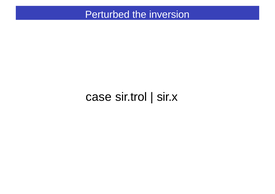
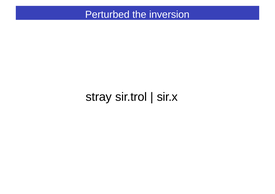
case: case -> stray (99, 97)
